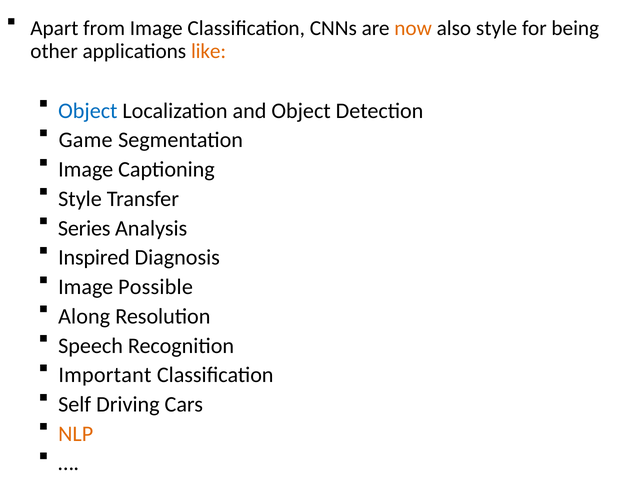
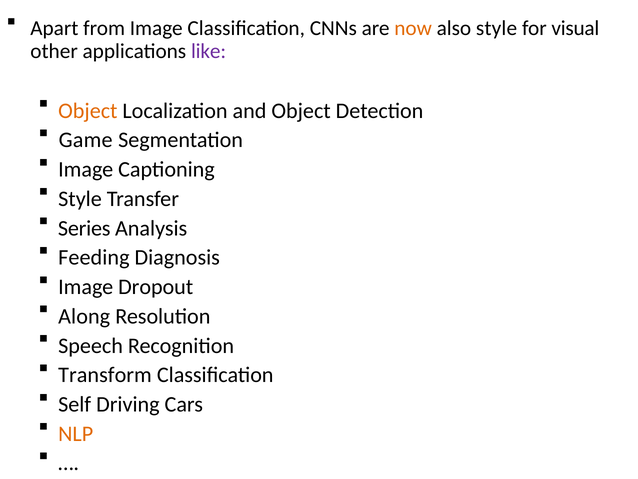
being: being -> visual (575, 28)
like colour: orange -> purple (209, 51)
Object colour: blue -> orange (88, 111)
Inspired: Inspired -> Feeding (94, 257)
Possible: Possible -> Dropout (156, 287)
Important: Important -> Transform (105, 375)
